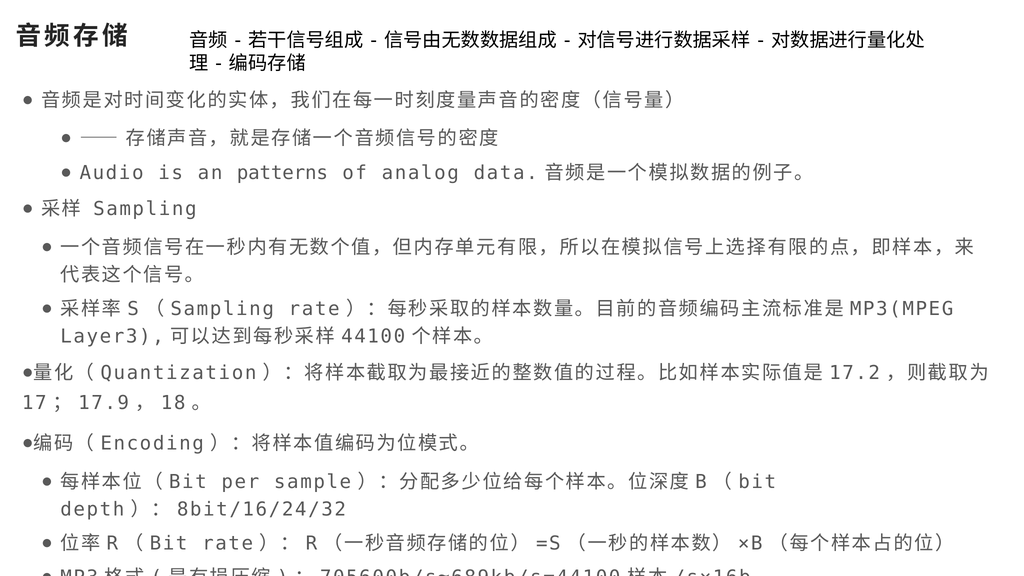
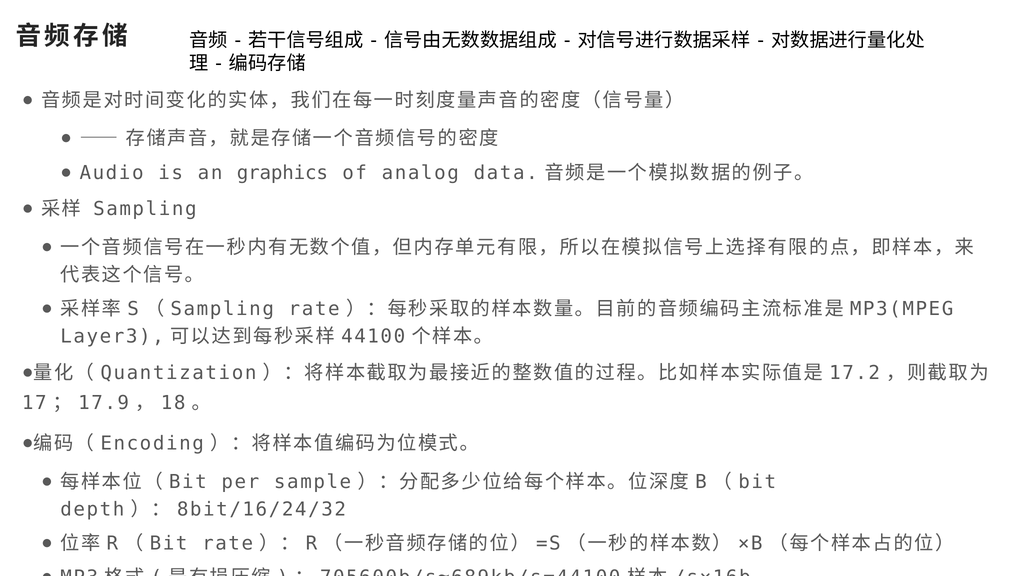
patterns: patterns -> graphics (282, 173)
